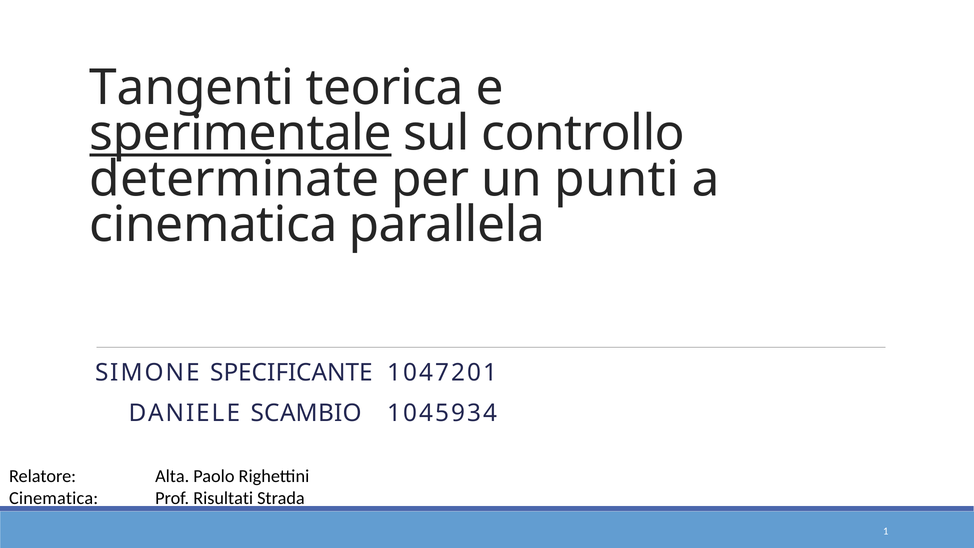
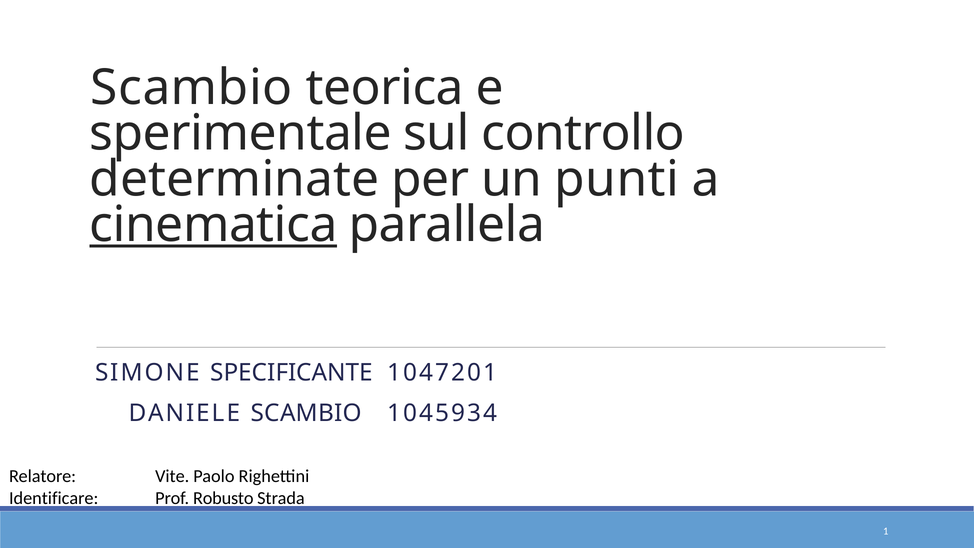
Tangenti: Tangenti -> Scambio (191, 88)
sperimentale underline: present -> none (241, 134)
cinematica underline: none -> present (214, 225)
Alta: Alta -> Vite (172, 476)
Cinematica: Cinematica -> Identificare (54, 498)
Risultati: Risultati -> Robusto (223, 498)
